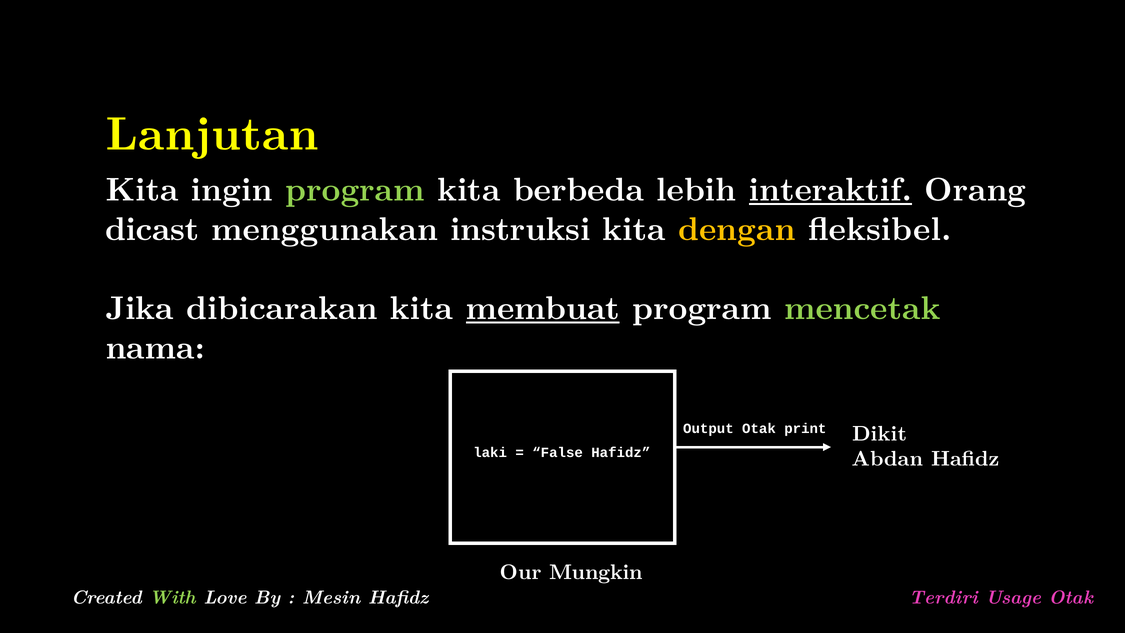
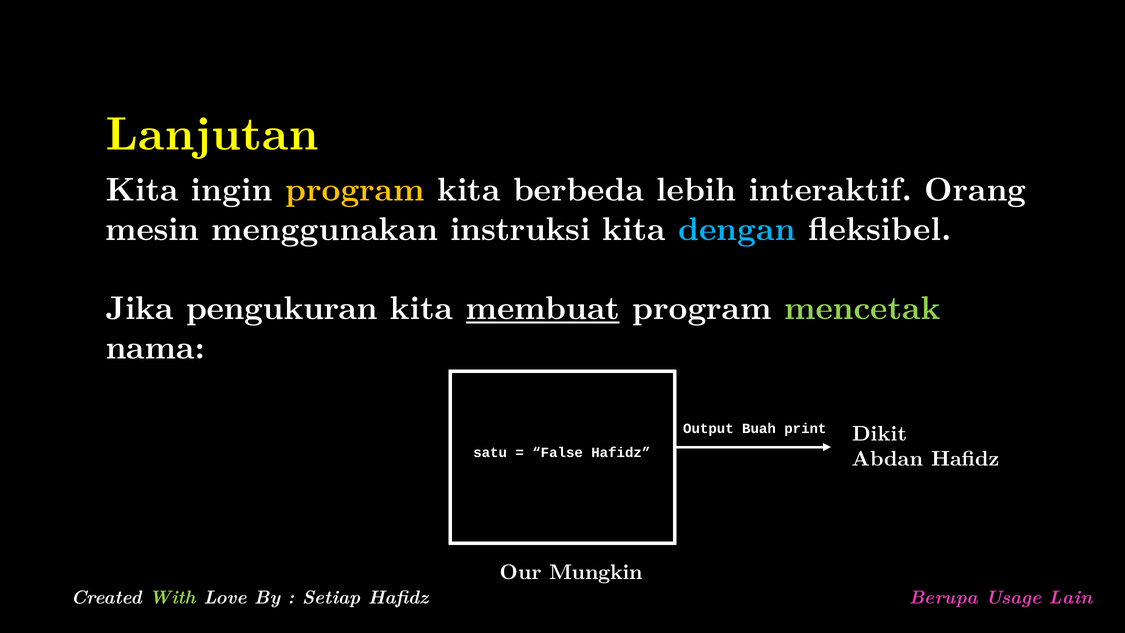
program colour: light green -> yellow (355, 190)
interaktif underline: present -> none (830, 190)
dicast: dicast -> mesin (152, 229)
dengan colour: yellow -> light blue (737, 229)
dibicarakan: dibicarakan -> pengukuran (282, 308)
Output Otak: Otak -> Buah (759, 429)
laki: laki -> satu (490, 452)
Mesin: Mesin -> Setiap (331, 597)
Terdiri: Terdiri -> Berupa (943, 597)
Usage Otak: Otak -> Lain (1071, 597)
